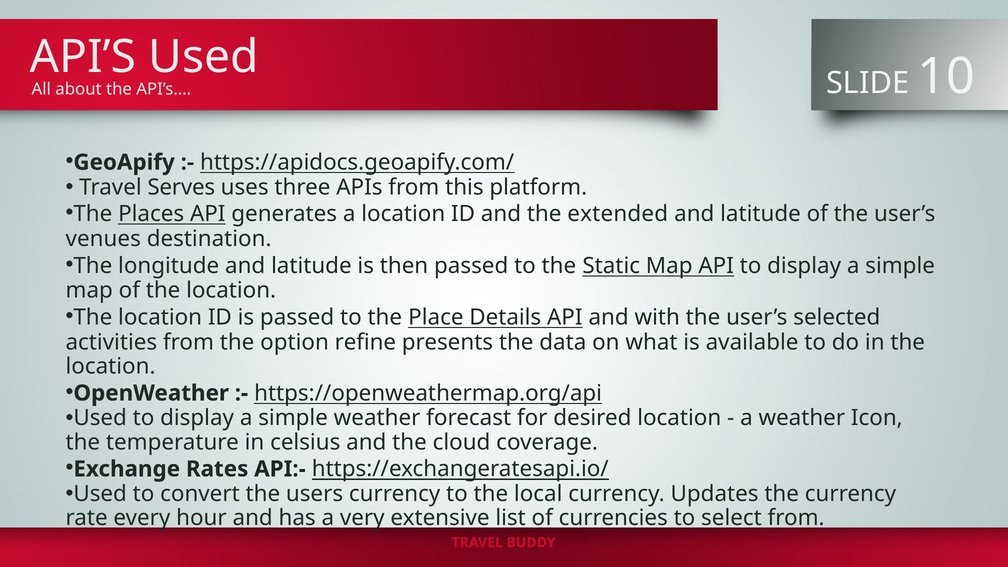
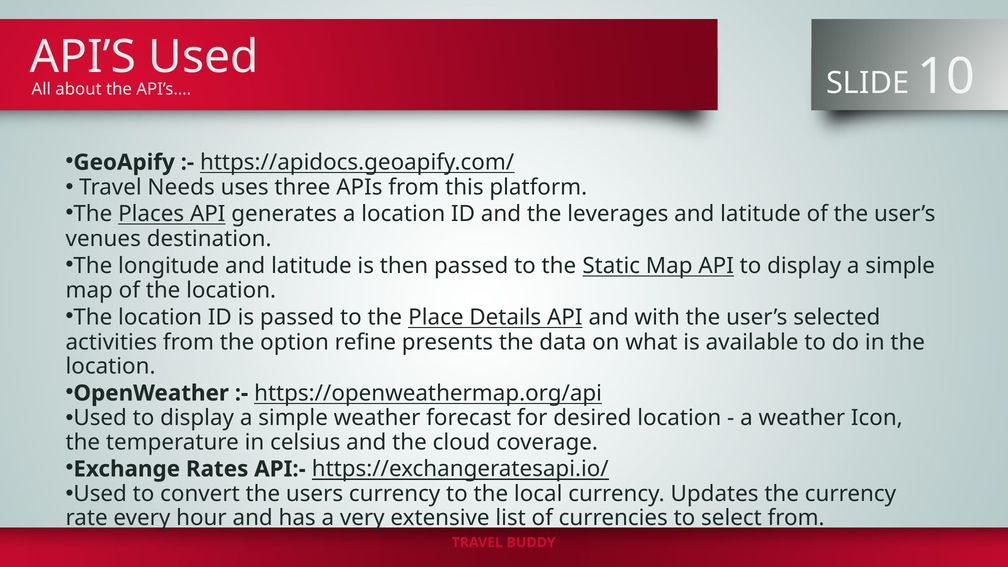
Serves: Serves -> Needs (181, 187)
extended: extended -> leverages (618, 214)
